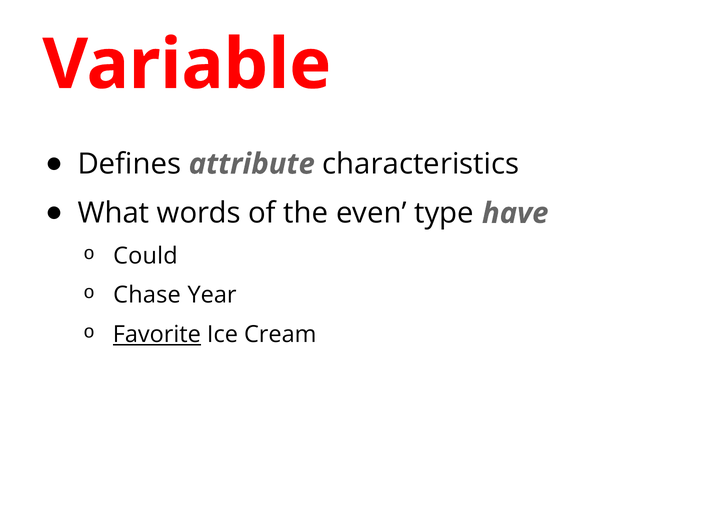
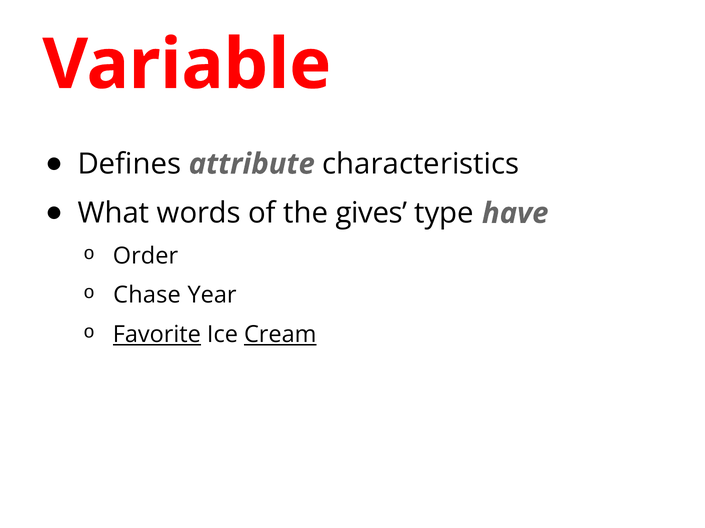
even: even -> gives (371, 214)
Could: Could -> Order (145, 256)
Cream underline: none -> present (280, 335)
